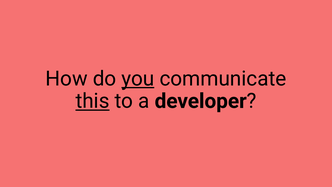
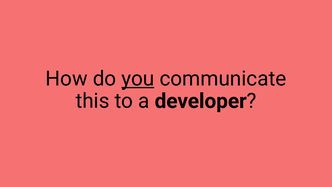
this underline: present -> none (93, 101)
